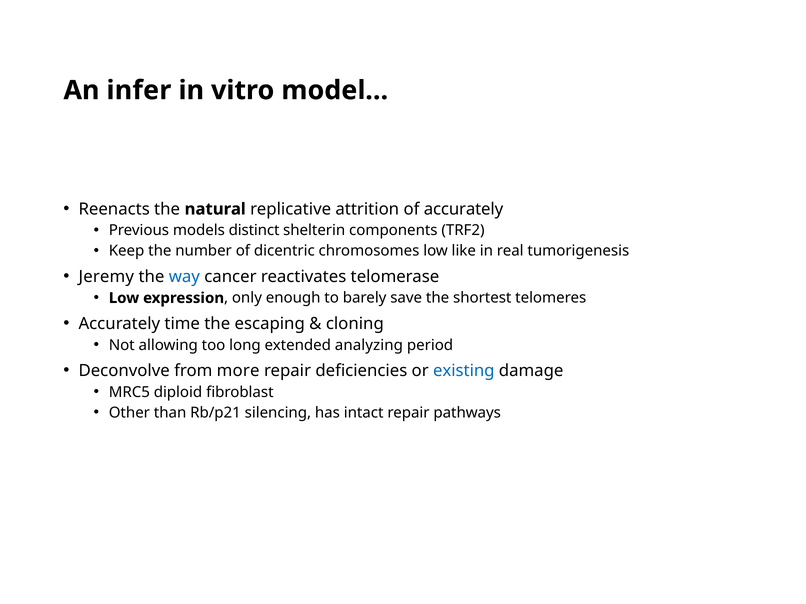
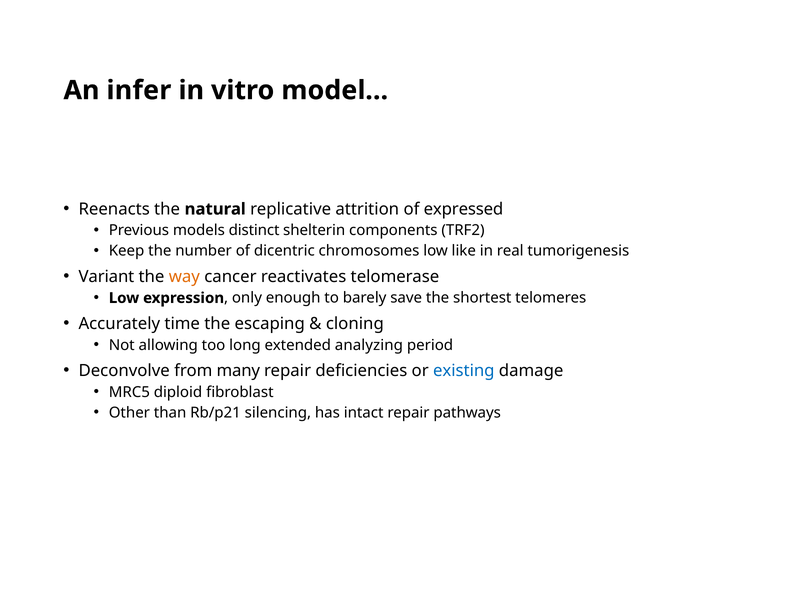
of accurately: accurately -> expressed (463, 209)
Jeremy: Jeremy -> Variant (106, 277)
way colour: blue -> orange (184, 277)
more: more -> many (238, 371)
